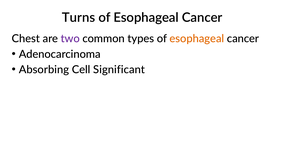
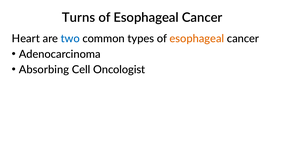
Chest: Chest -> Heart (26, 39)
two colour: purple -> blue (70, 39)
Significant: Significant -> Oncologist (119, 70)
